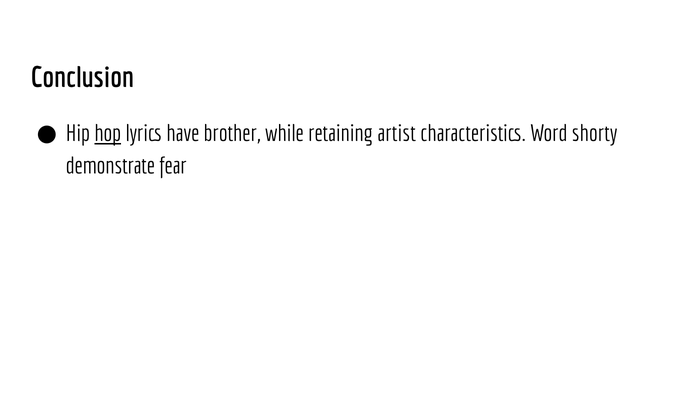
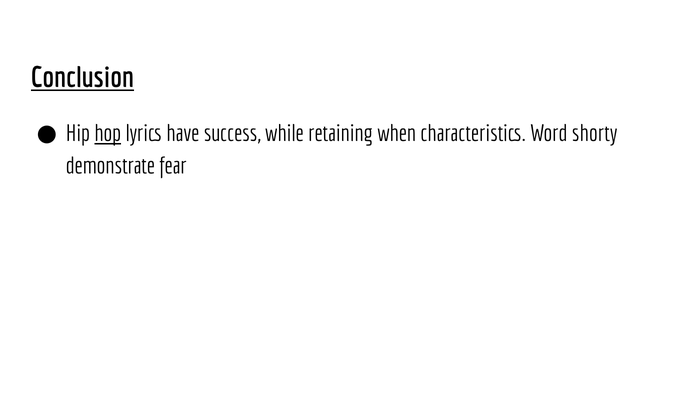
Conclusion underline: none -> present (82, 78)
brother: brother -> success (232, 134)
artist: artist -> when (397, 134)
